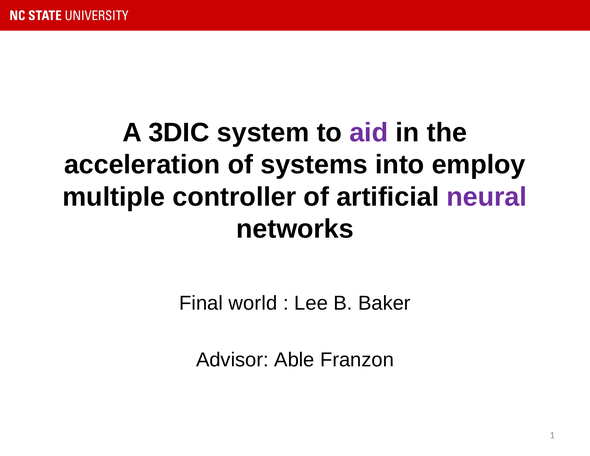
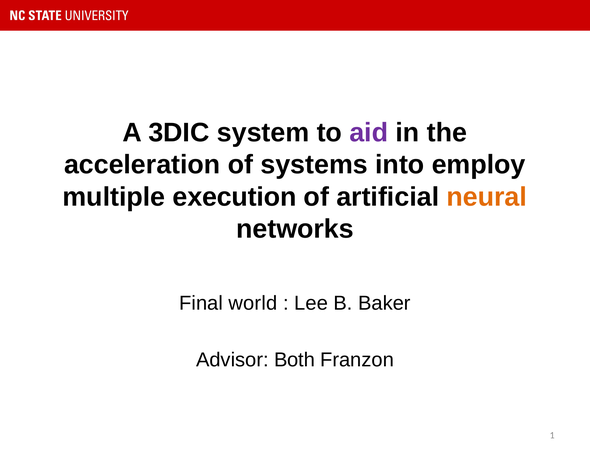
controller: controller -> execution (235, 197)
neural colour: purple -> orange (487, 197)
Able: Able -> Both (294, 360)
